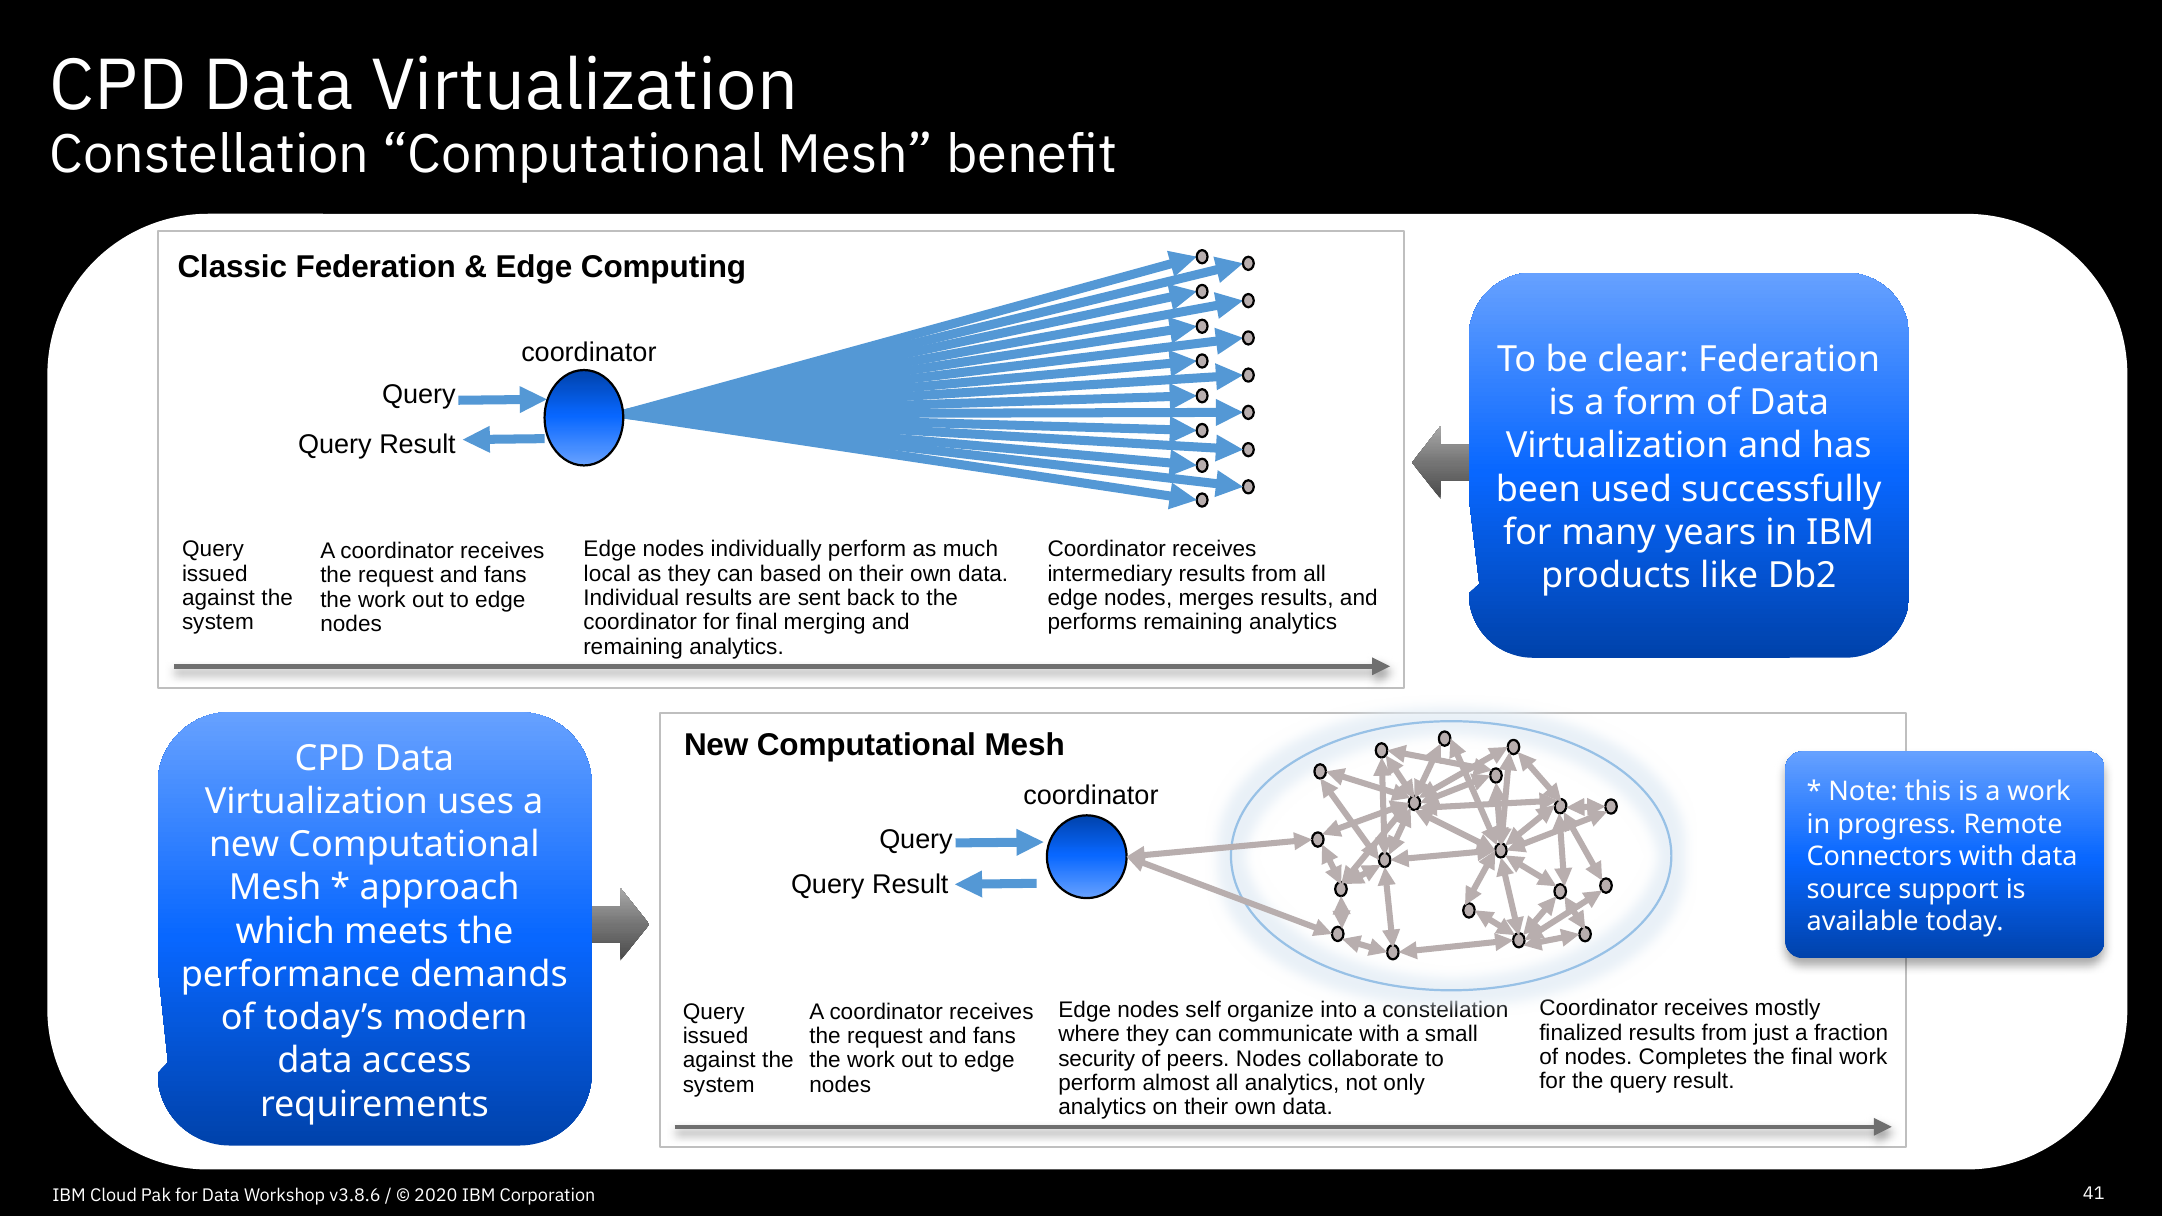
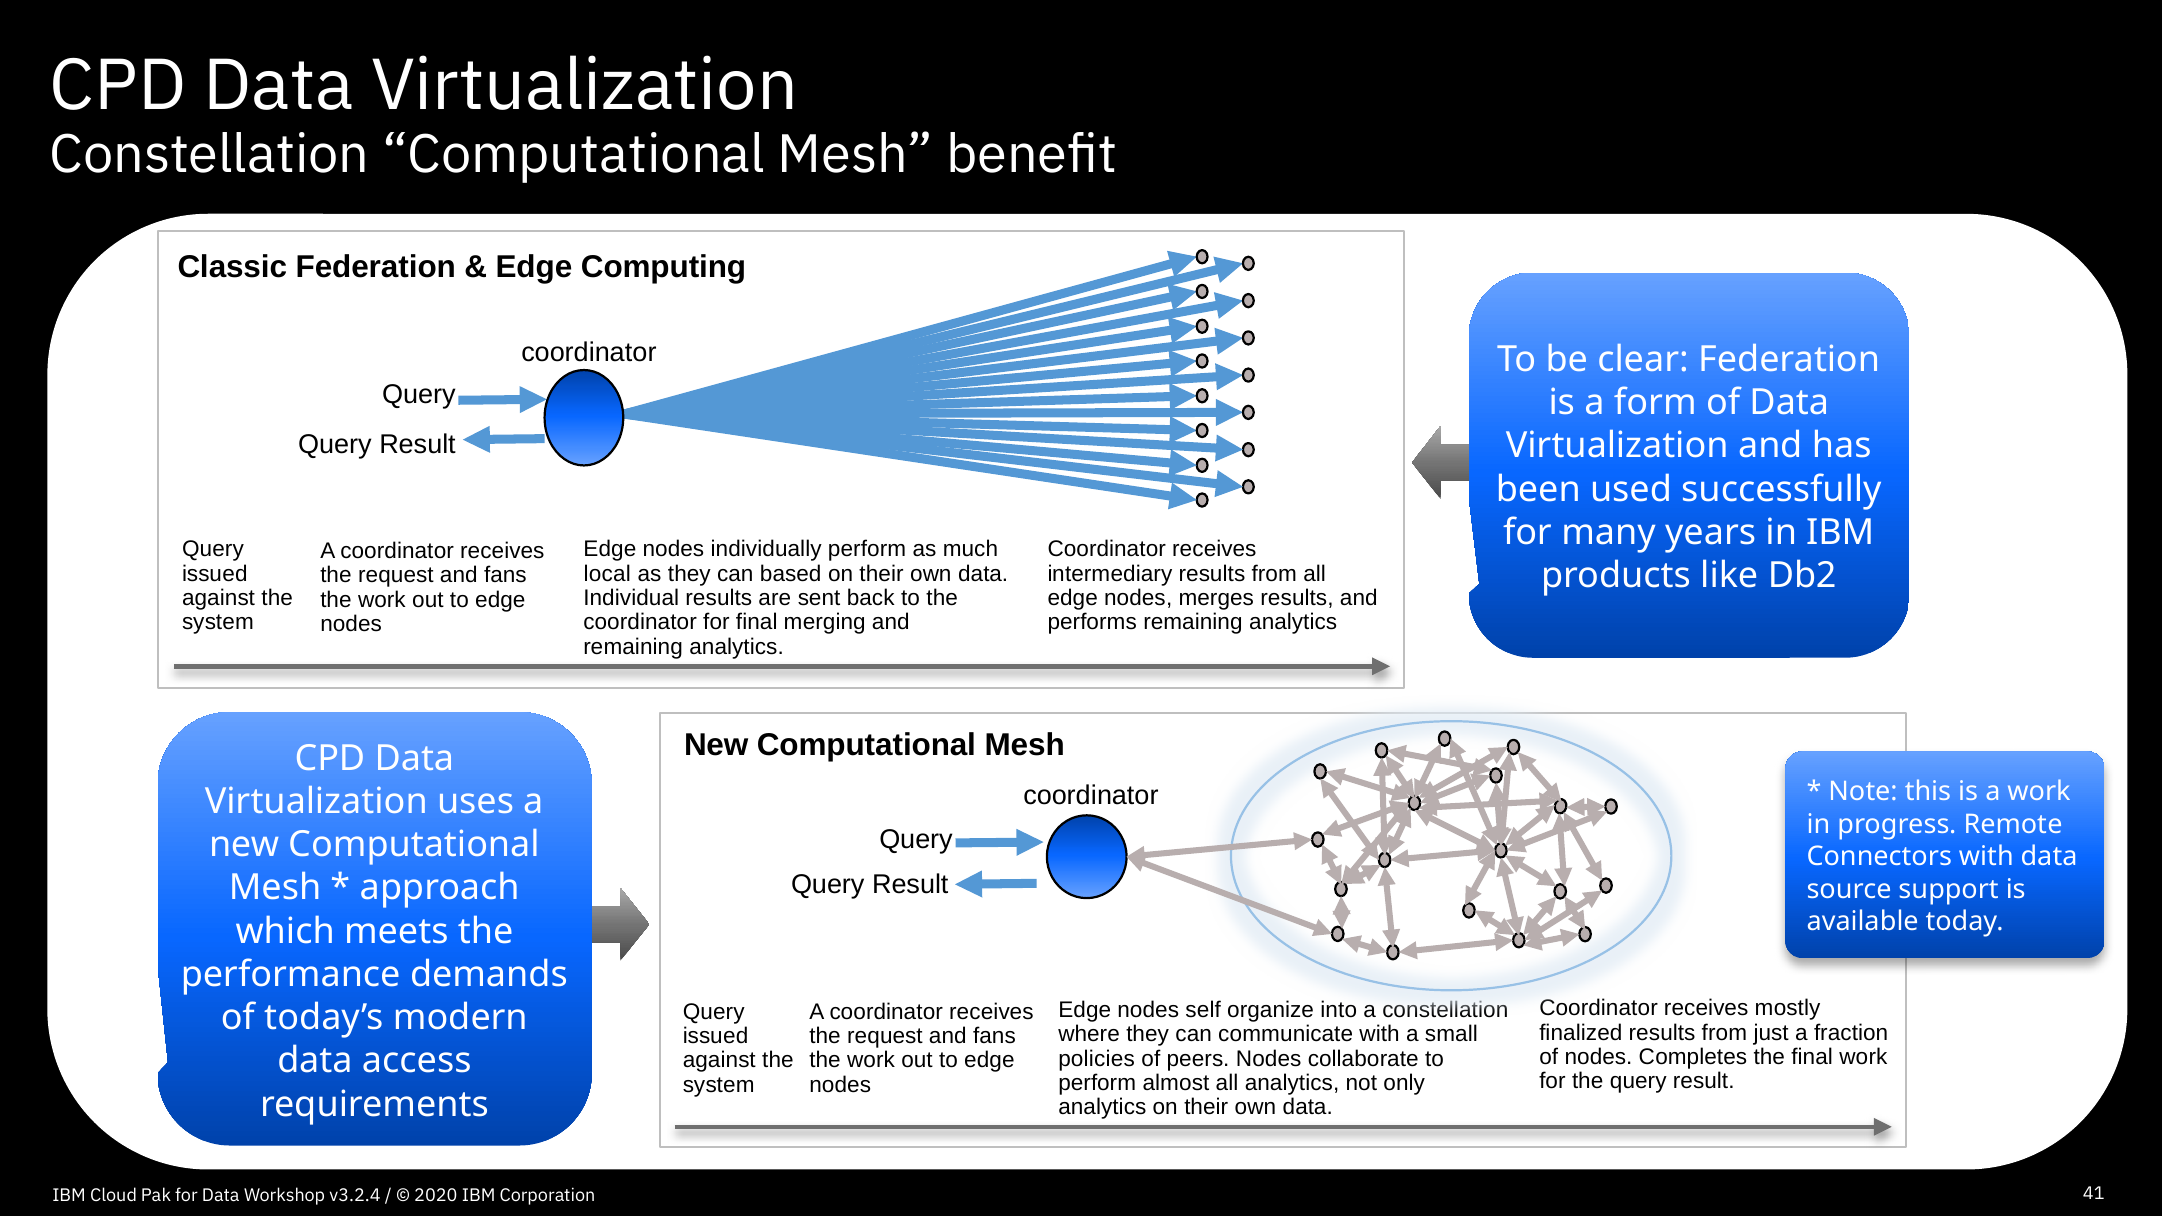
security: security -> policies (1097, 1059)
v3.8.6: v3.8.6 -> v3.2.4 (355, 1195)
